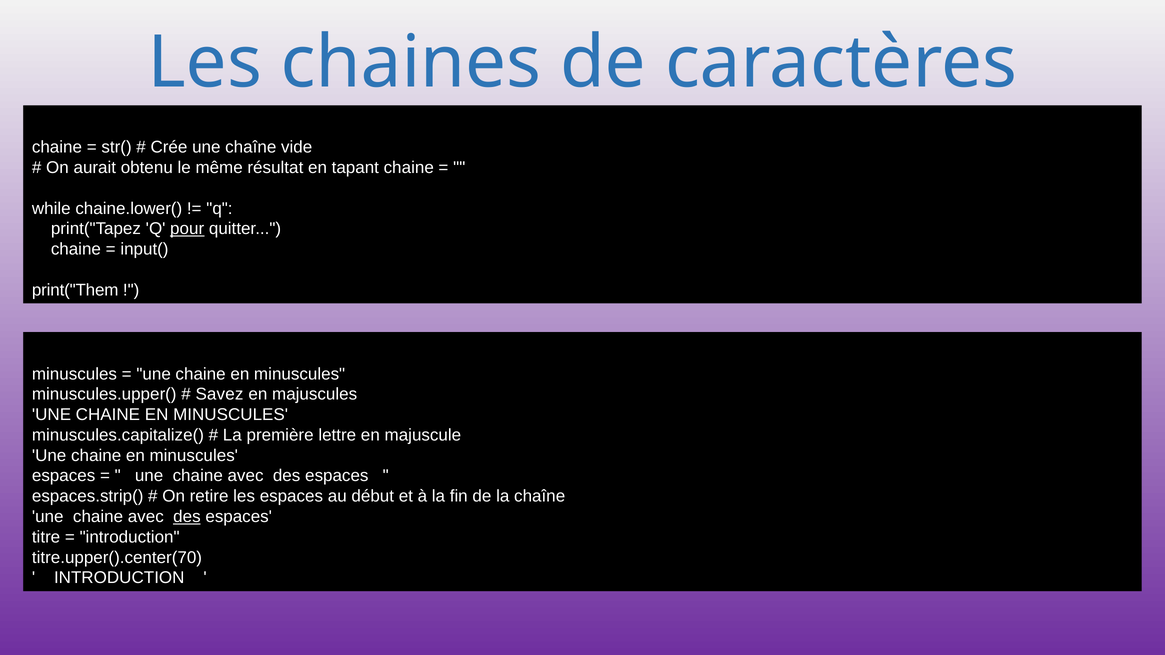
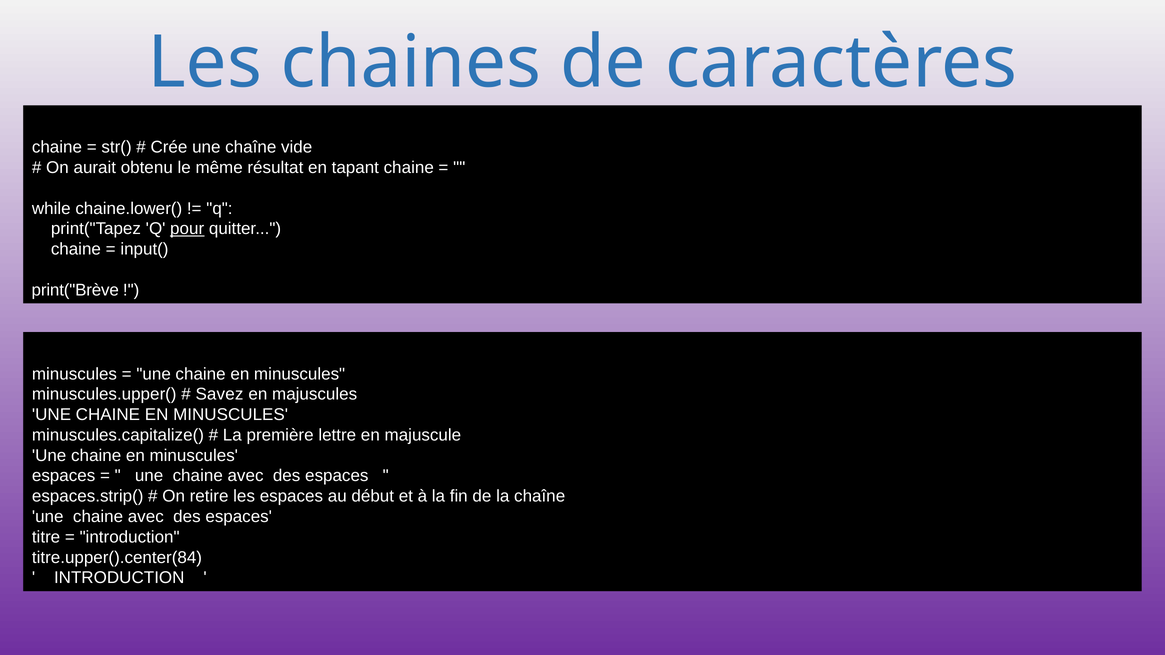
print("Them: print("Them -> print("Brève (75, 290)
des underline: present -> none (187, 517)
titre.upper().center(70: titre.upper().center(70 -> titre.upper().center(84 (117, 558)
